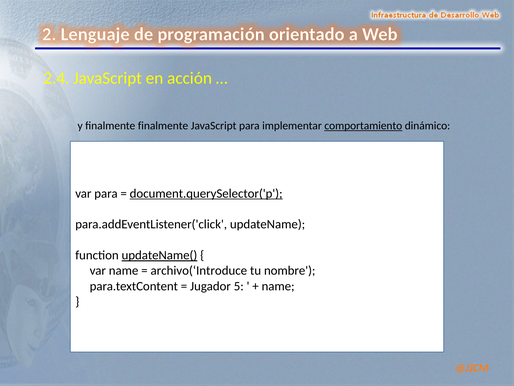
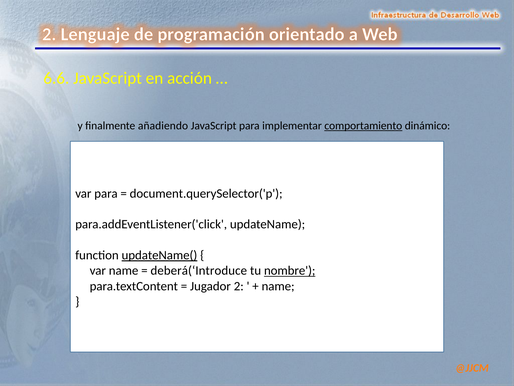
2.4: 2.4 -> 6.6 (56, 78)
finalmente finalmente: finalmente -> añadiendo (163, 126)
document.querySelector('p underline: present -> none (206, 193)
archivo(‘Introduce: archivo(‘Introduce -> deberá(‘Introduce (199, 270)
nombre underline: none -> present (290, 270)
Jugador 5: 5 -> 2 (239, 286)
